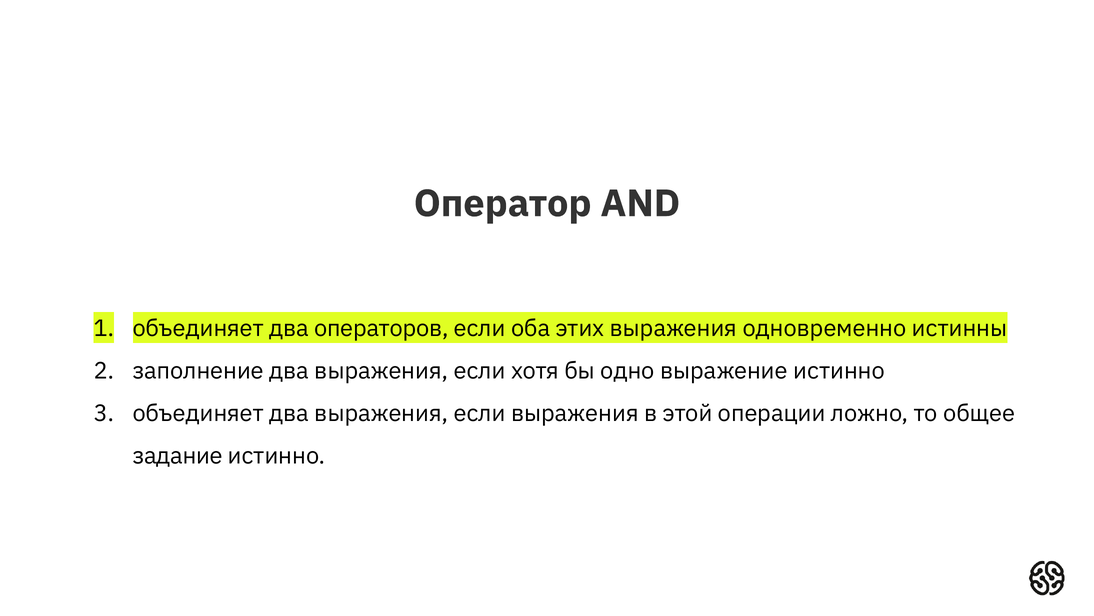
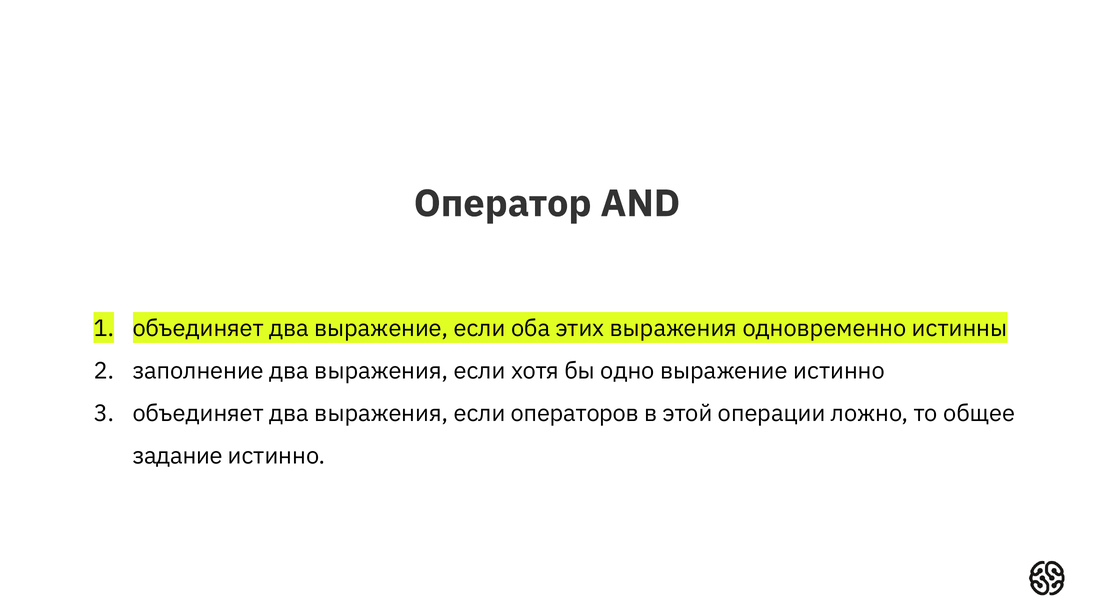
два операторов: операторов -> выражение (381, 328)
если выражения: выражения -> операторов (575, 413)
